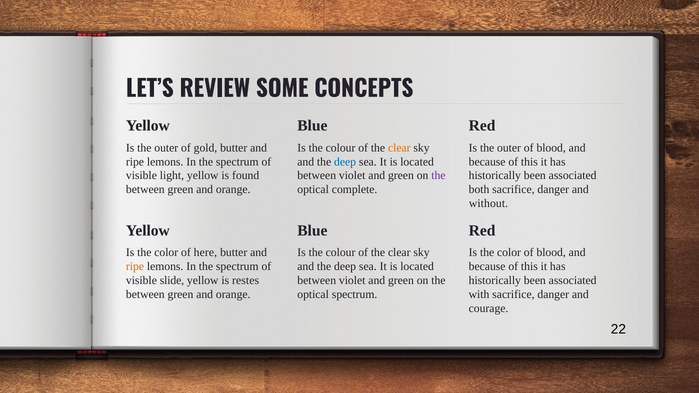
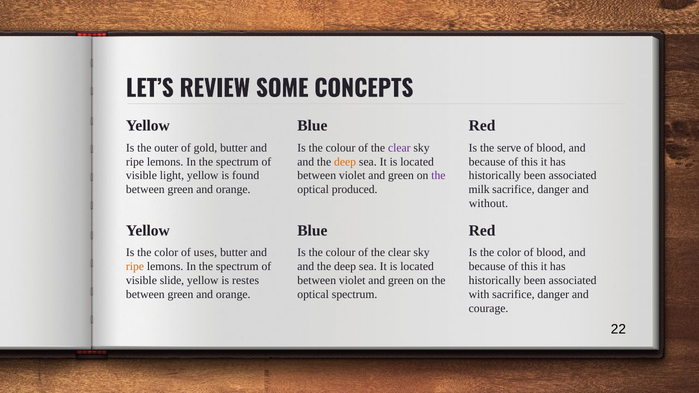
clear colour: orange -> purple (399, 148)
outer: outer -> serve (509, 148)
deep colour: blue -> orange (345, 162)
complete: complete -> produced (355, 190)
both: both -> milk (479, 190)
here: here -> uses (205, 253)
